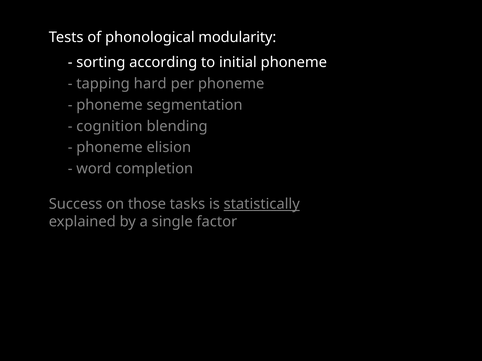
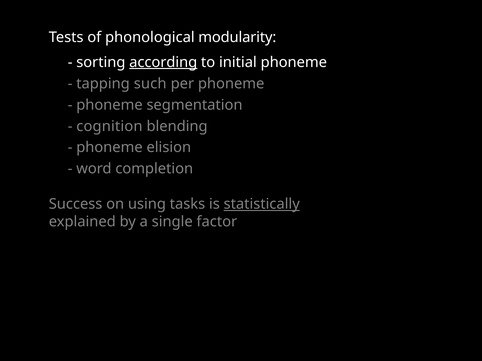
according underline: none -> present (163, 62)
hard: hard -> such (150, 84)
those: those -> using (147, 204)
